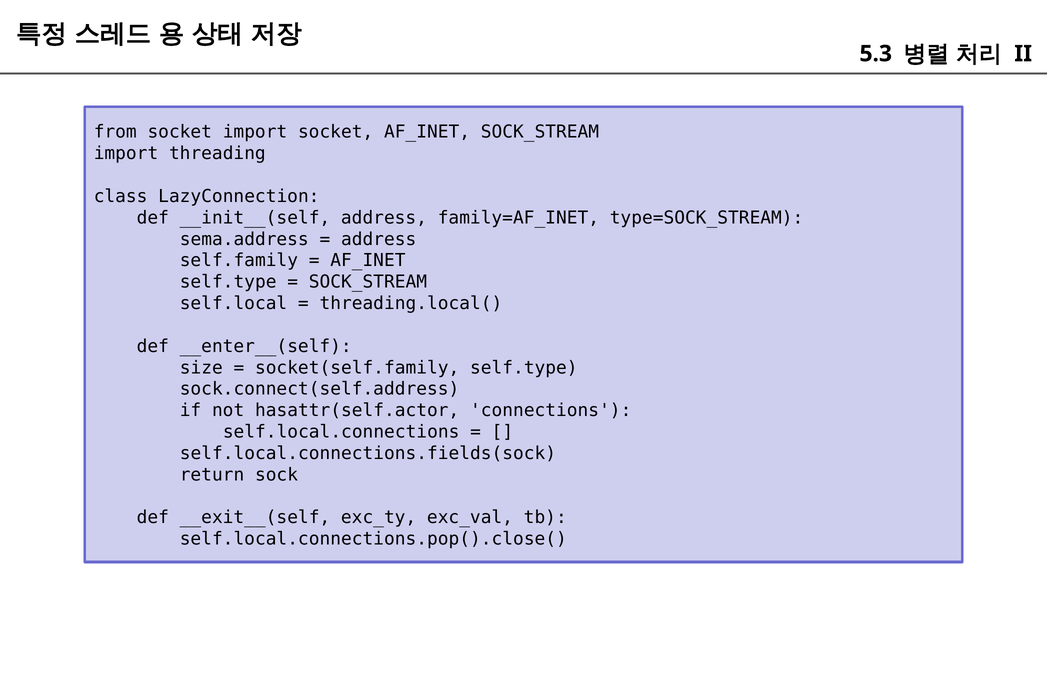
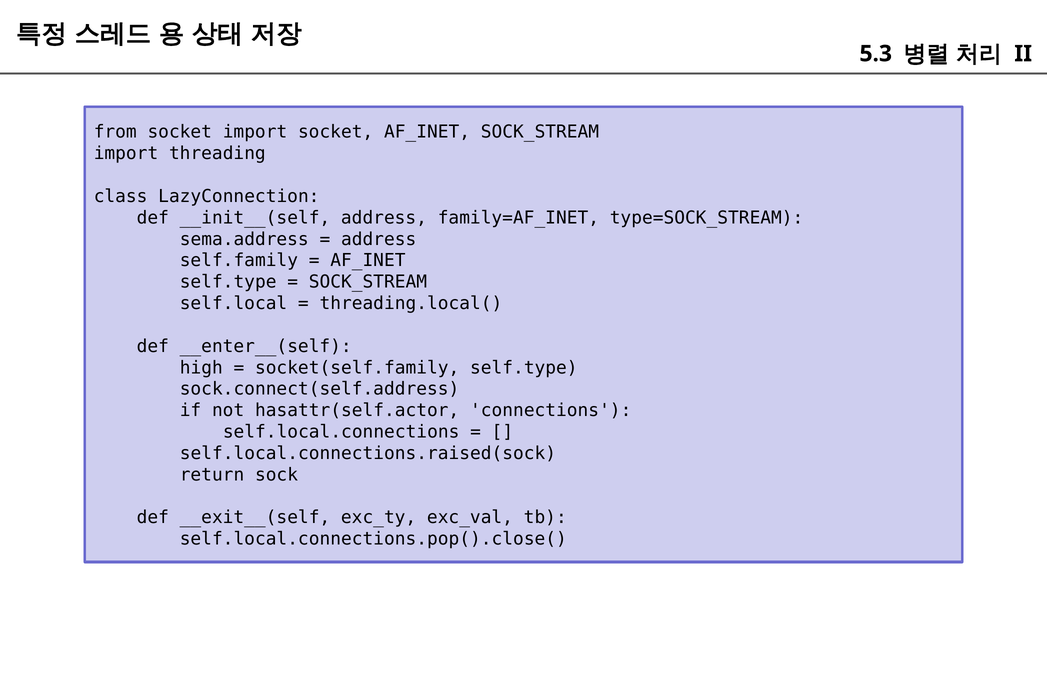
size: size -> high (201, 367)
self.local.connections.fields(sock: self.local.connections.fields(sock -> self.local.connections.raised(sock (368, 453)
